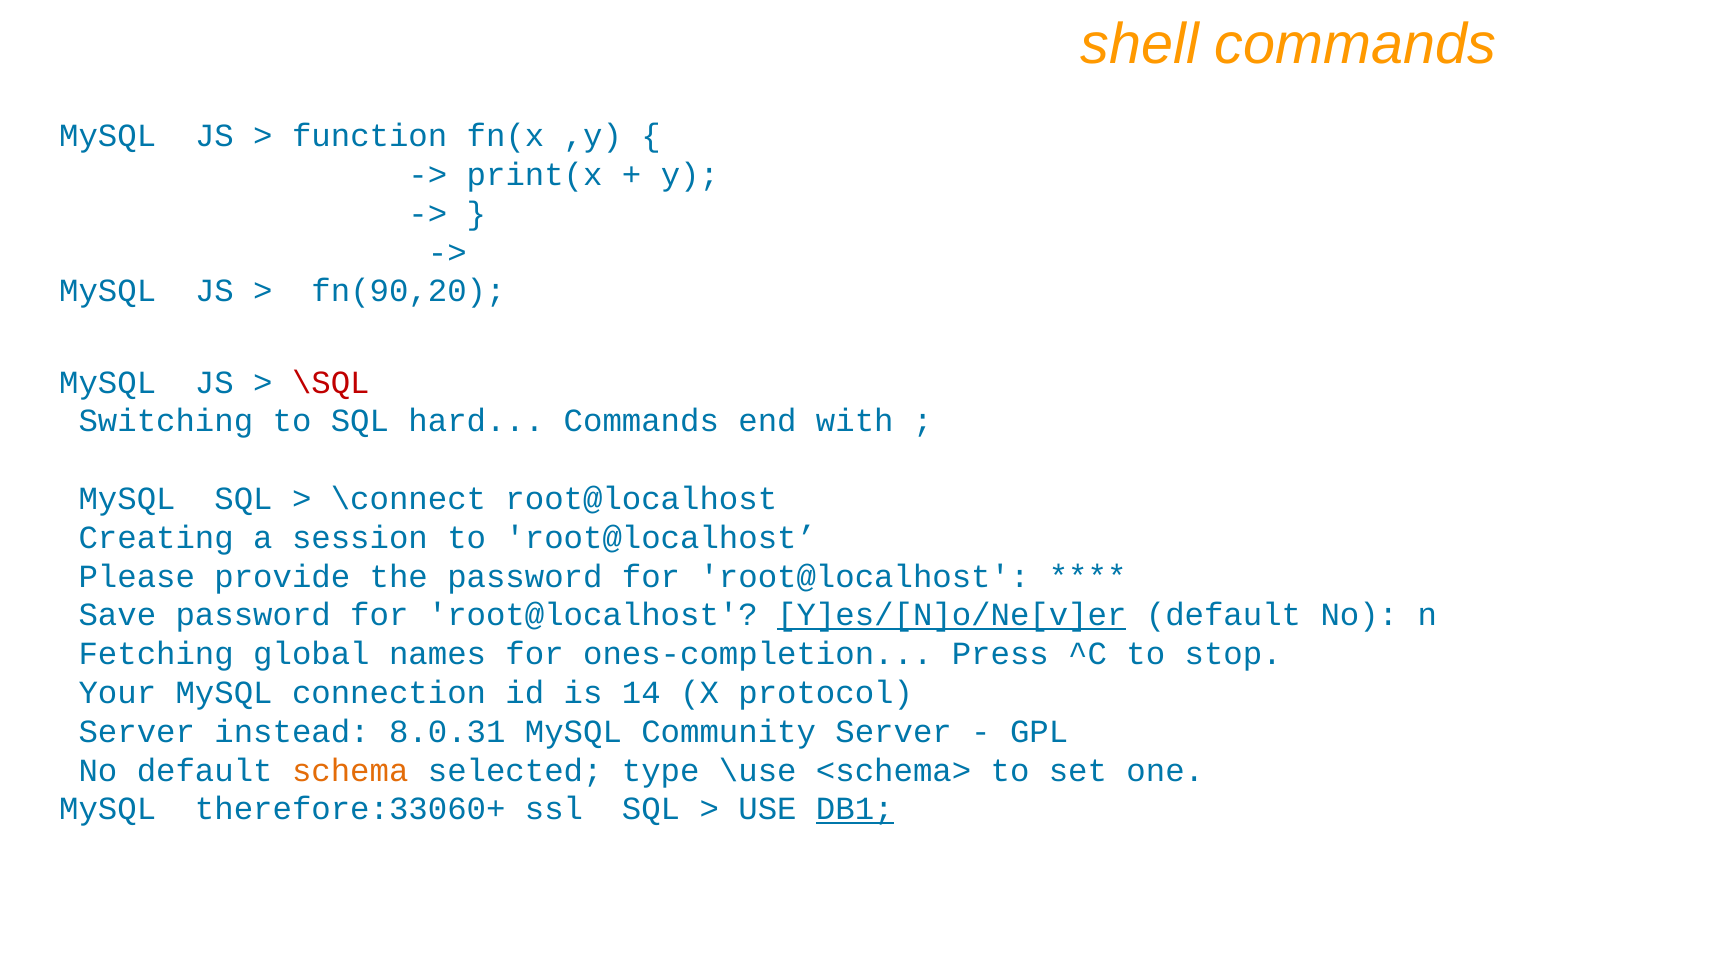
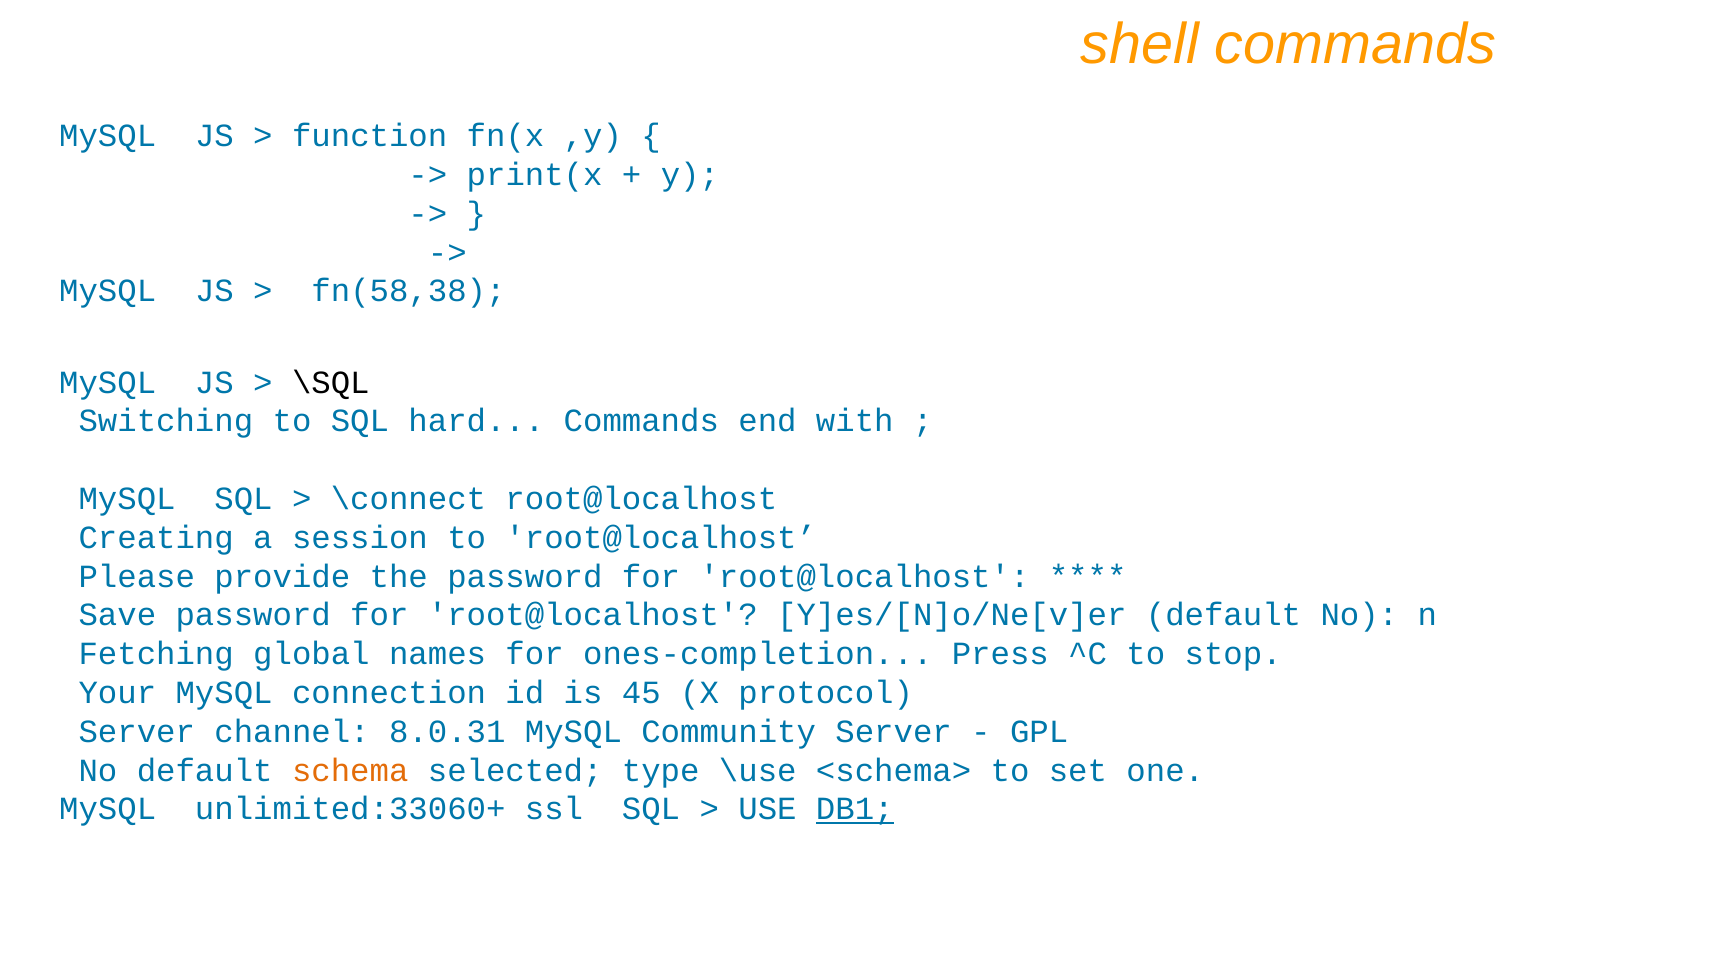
fn(90,20: fn(90,20 -> fn(58,38 (408, 291)
\SQL colour: red -> black (331, 382)
Y]es/[N]o/Ne[v]er underline: present -> none (952, 615)
14: 14 -> 45 (641, 693)
instead: instead -> channel (292, 732)
therefore:33060+: therefore:33060+ -> unlimited:33060+ (350, 809)
